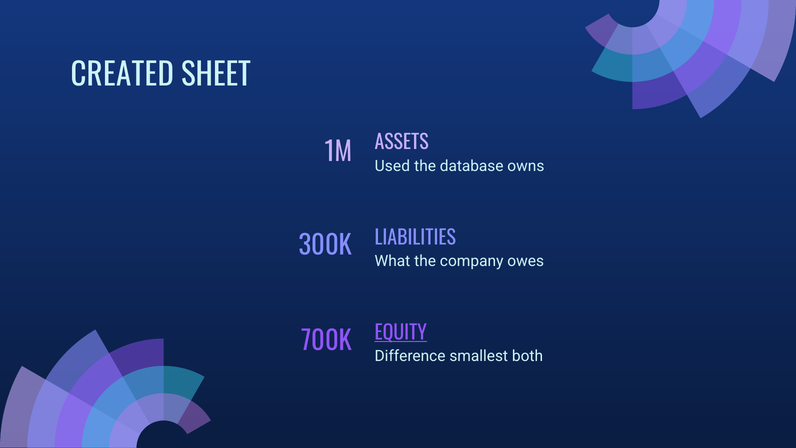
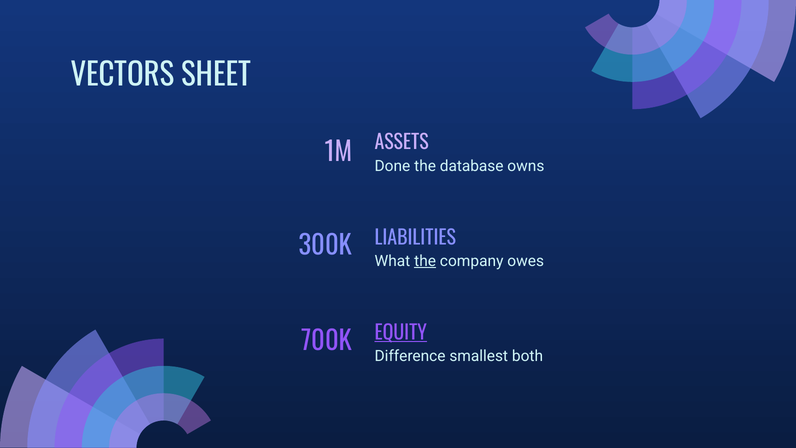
CREATED: CREATED -> VECTORS (122, 76)
Used: Used -> Done (392, 166)
the underline: none -> present (425, 261)
